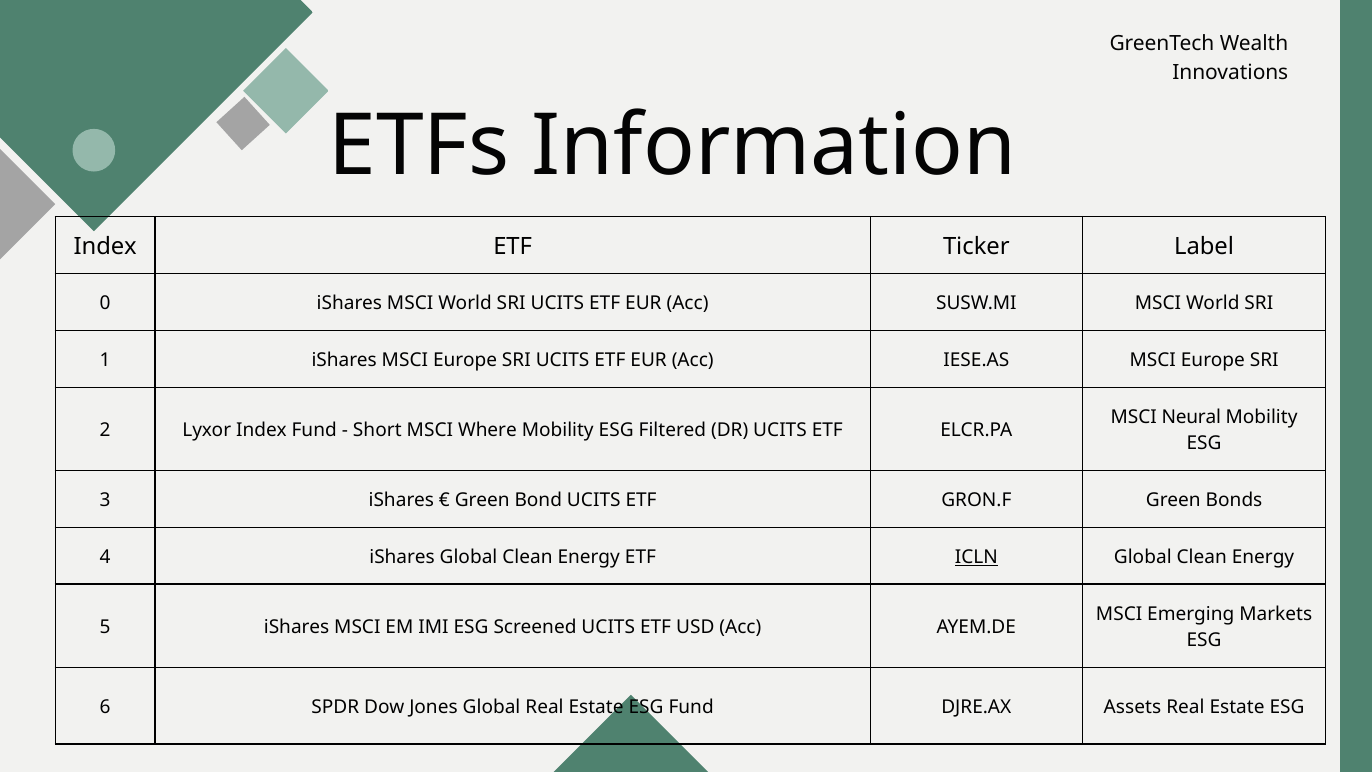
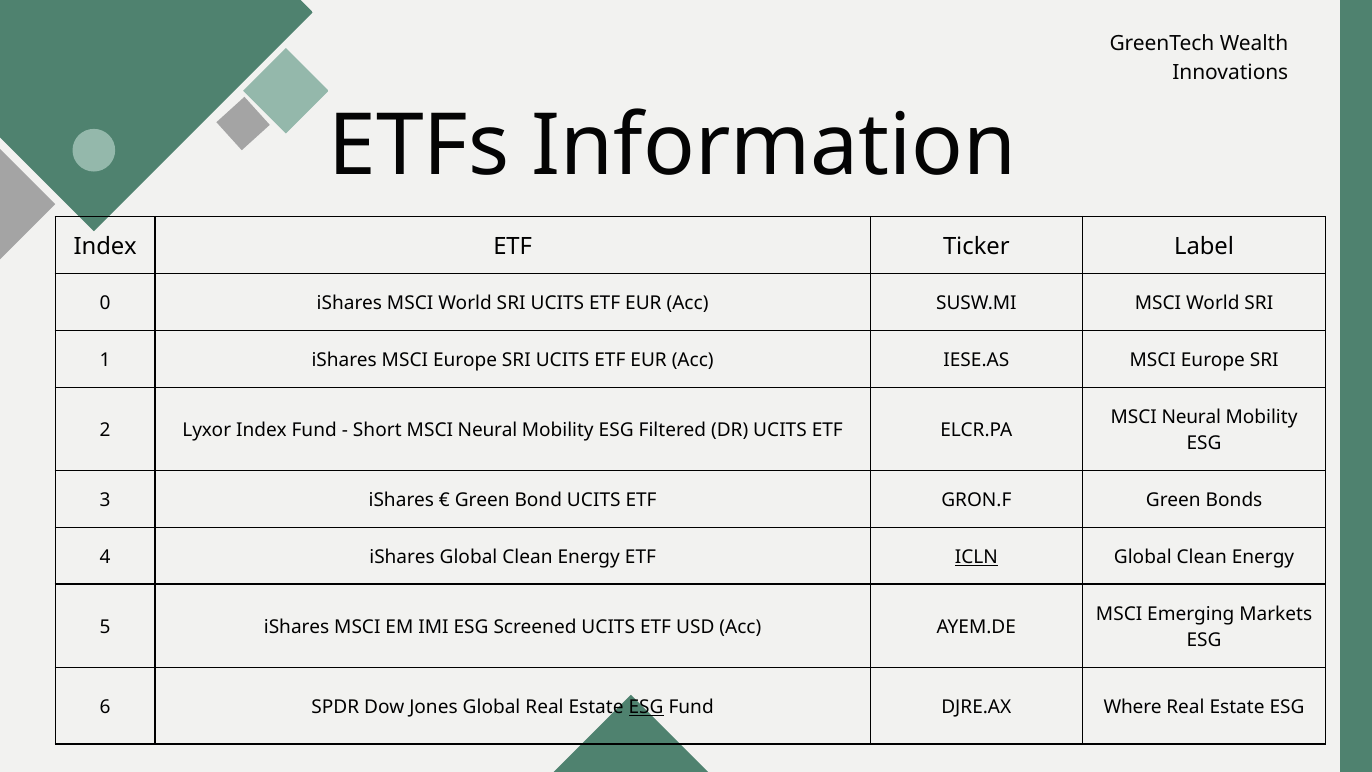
Where: Where -> Neural (488, 430)
ESG underline: none -> present (646, 707)
Assets: Assets -> Where (1133, 707)
